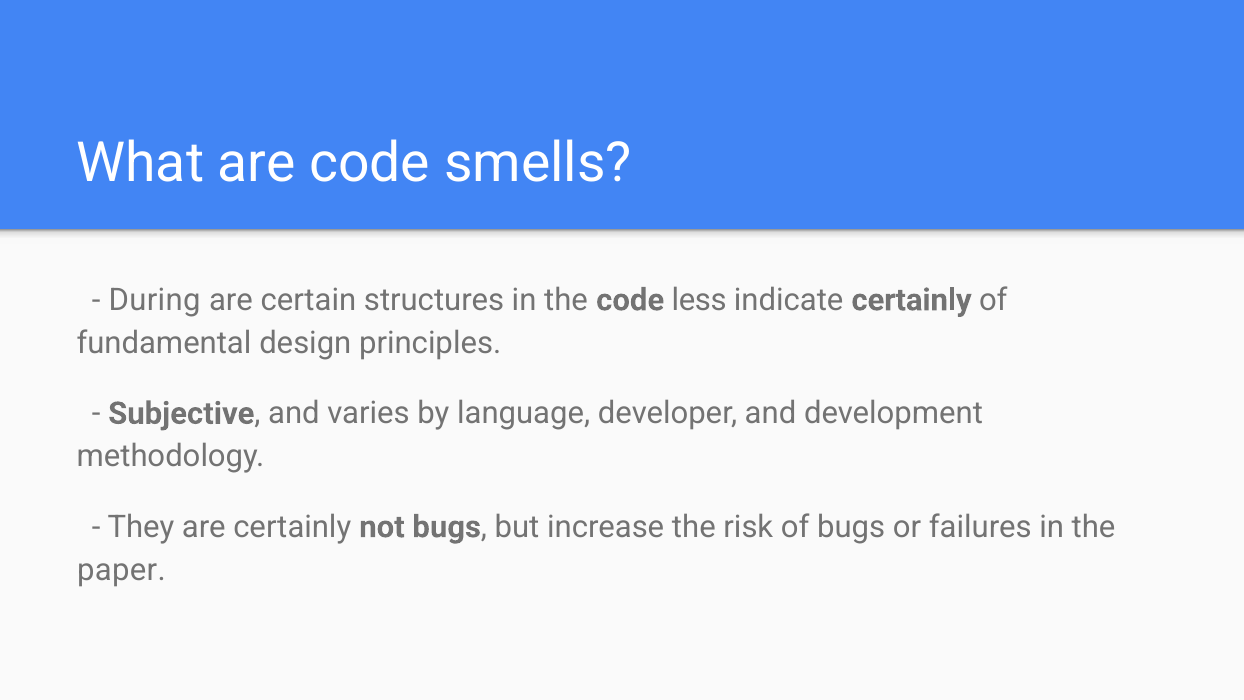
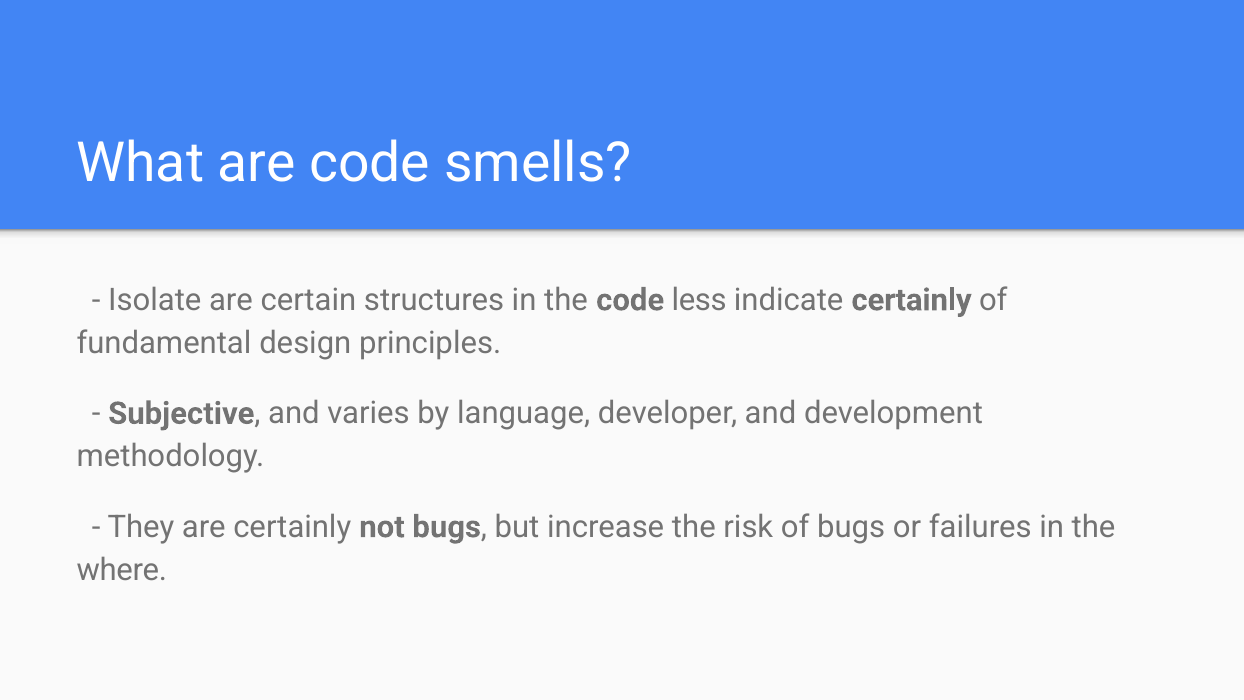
During: During -> Isolate (155, 300)
paper: paper -> where (122, 570)
